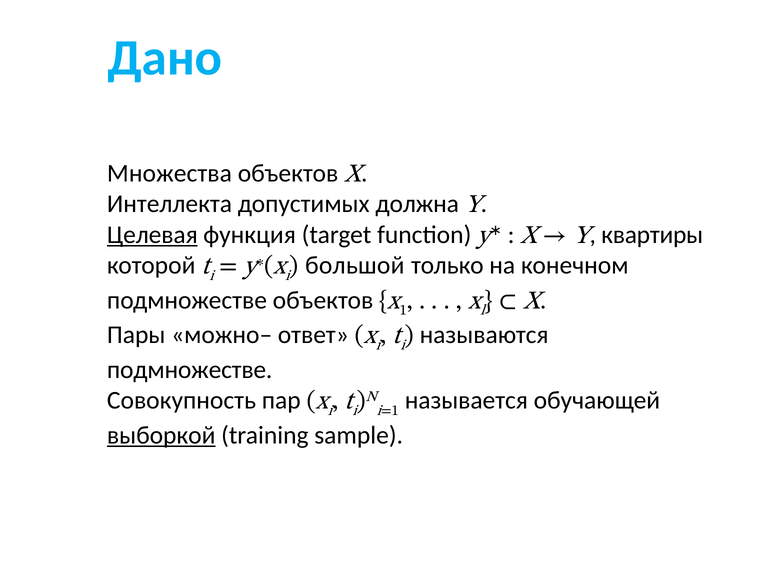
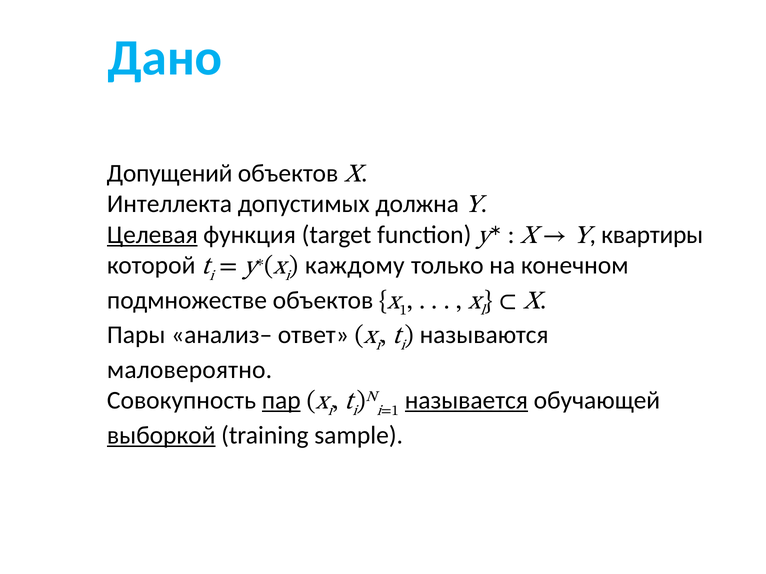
Множества: Множества -> Допущений (170, 174)
большой: большой -> каждому (355, 266)
можно–: можно– -> анализ– (222, 335)
подмножестве: подмножестве -> маловероятно (190, 370)
пар underline: none -> present (281, 401)
называется underline: none -> present (466, 401)
